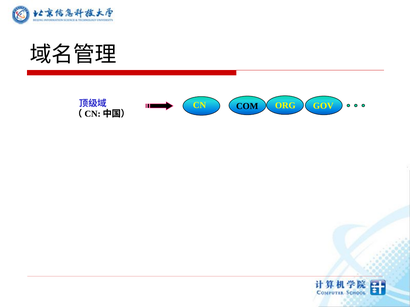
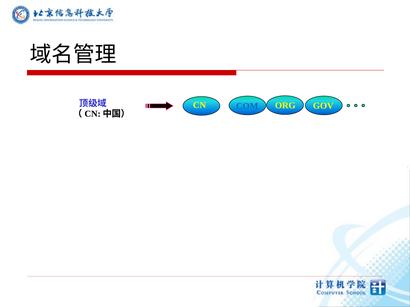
COM colour: black -> blue (247, 106)
